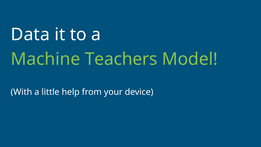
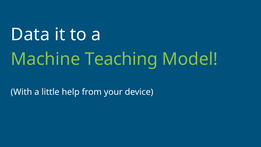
Teachers: Teachers -> Teaching (121, 59)
